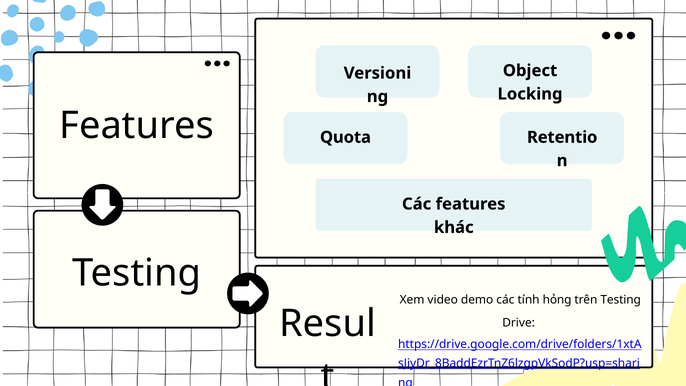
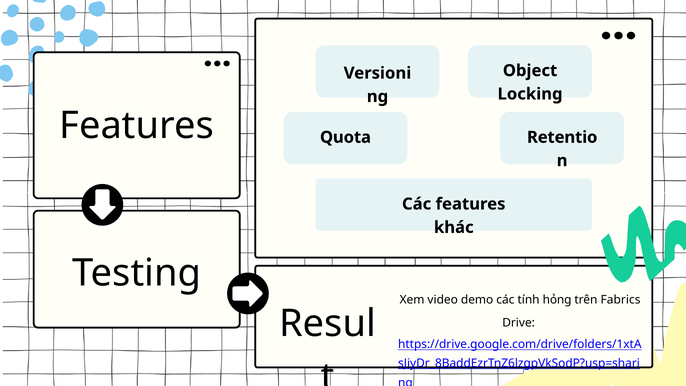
trên Testing: Testing -> Fabrics (621, 300)
